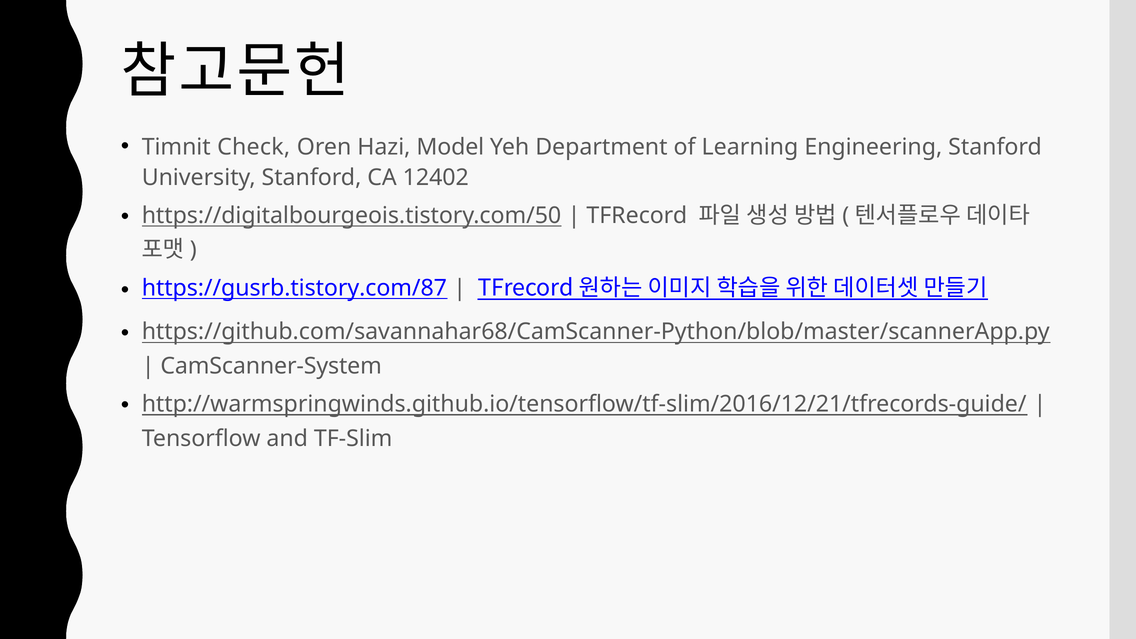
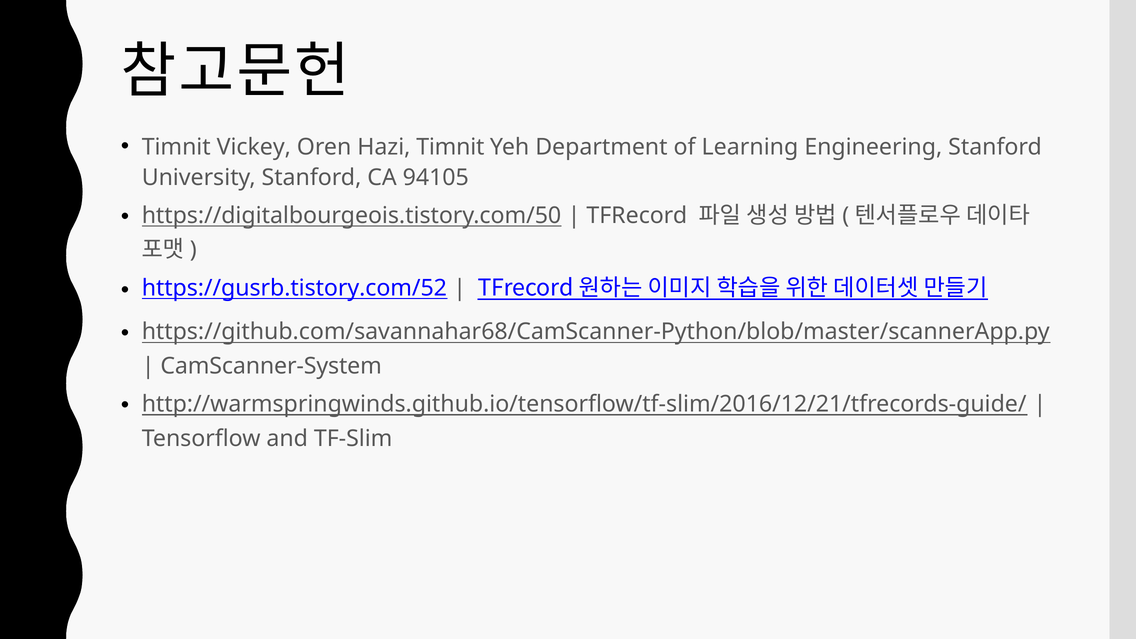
Check: Check -> Vickey (254, 147)
Hazi Model: Model -> Timnit (450, 147)
12402: 12402 -> 94105 (436, 177)
https://gusrb.tistory.com/87: https://gusrb.tistory.com/87 -> https://gusrb.tistory.com/52 (294, 288)
